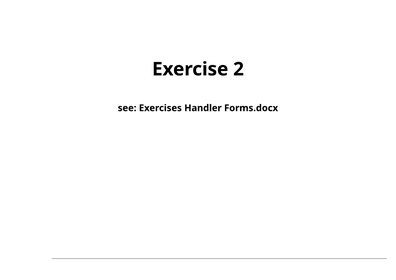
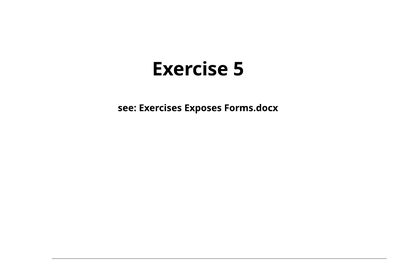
2: 2 -> 5 (239, 69)
Handler: Handler -> Exposes (203, 108)
